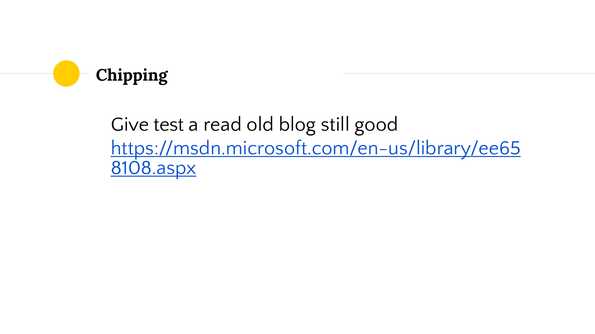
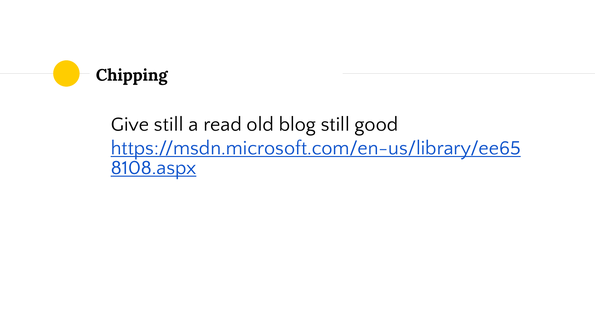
Give test: test -> still (169, 124)
